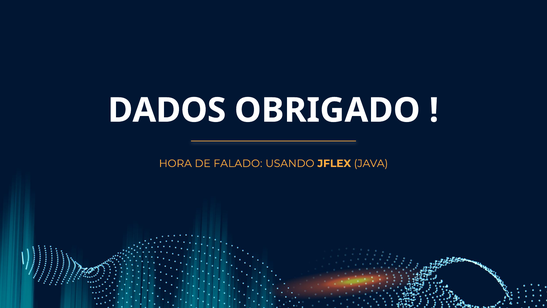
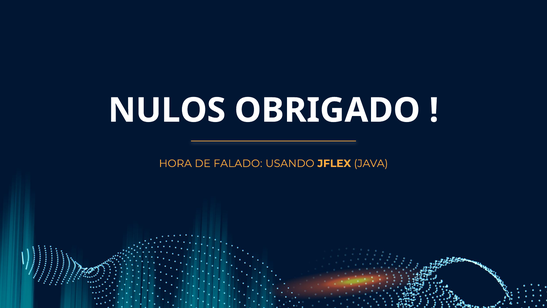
DADOS: DADOS -> NULOS (167, 110)
